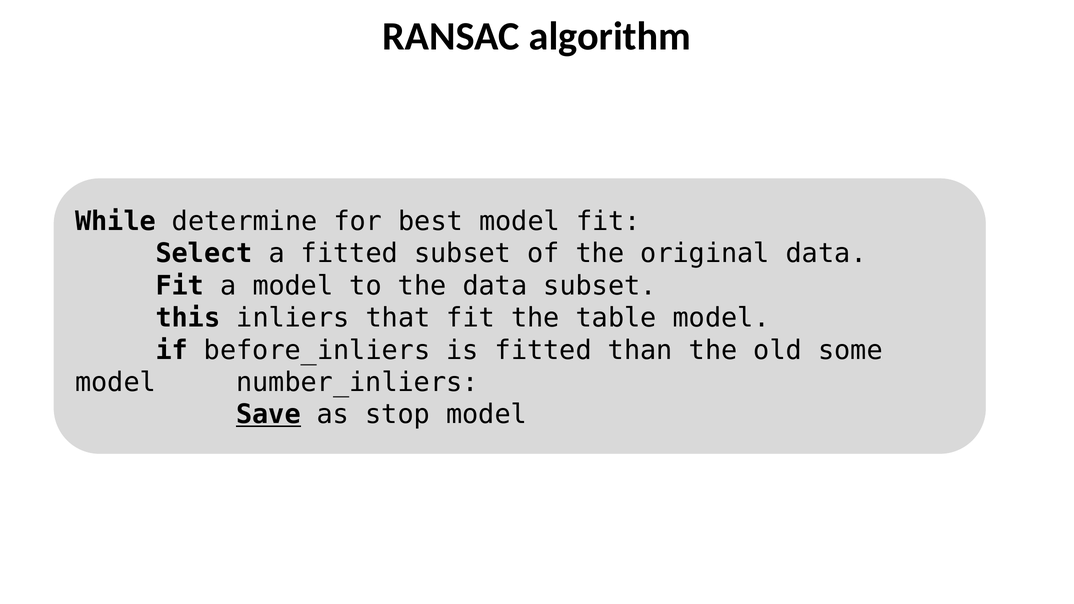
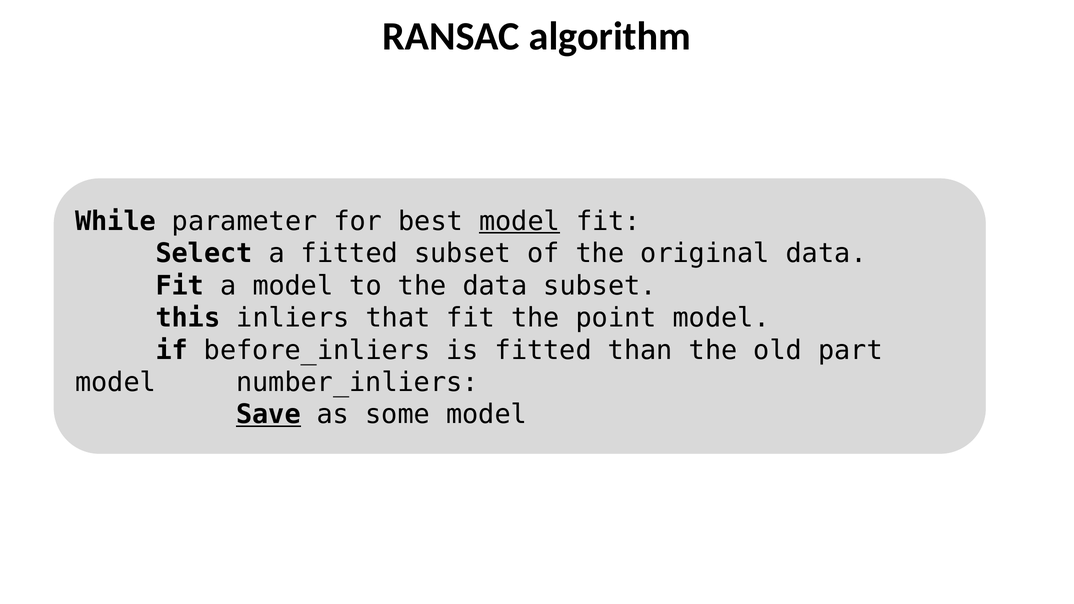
determine: determine -> parameter (245, 221)
model underline: none -> present (519, 221)
table: table -> point (616, 318)
some: some -> part (850, 350)
stop: stop -> some (398, 415)
